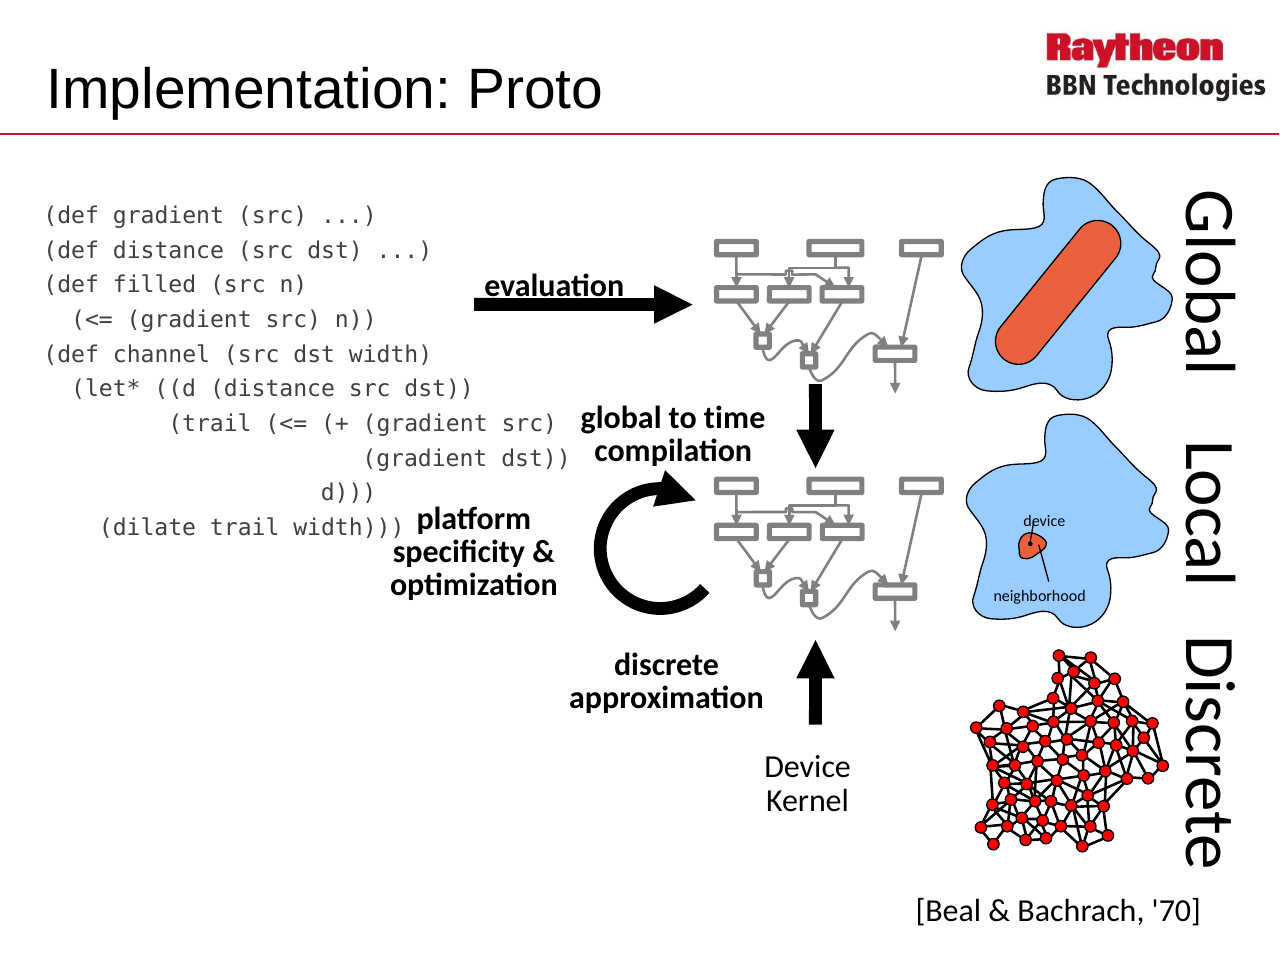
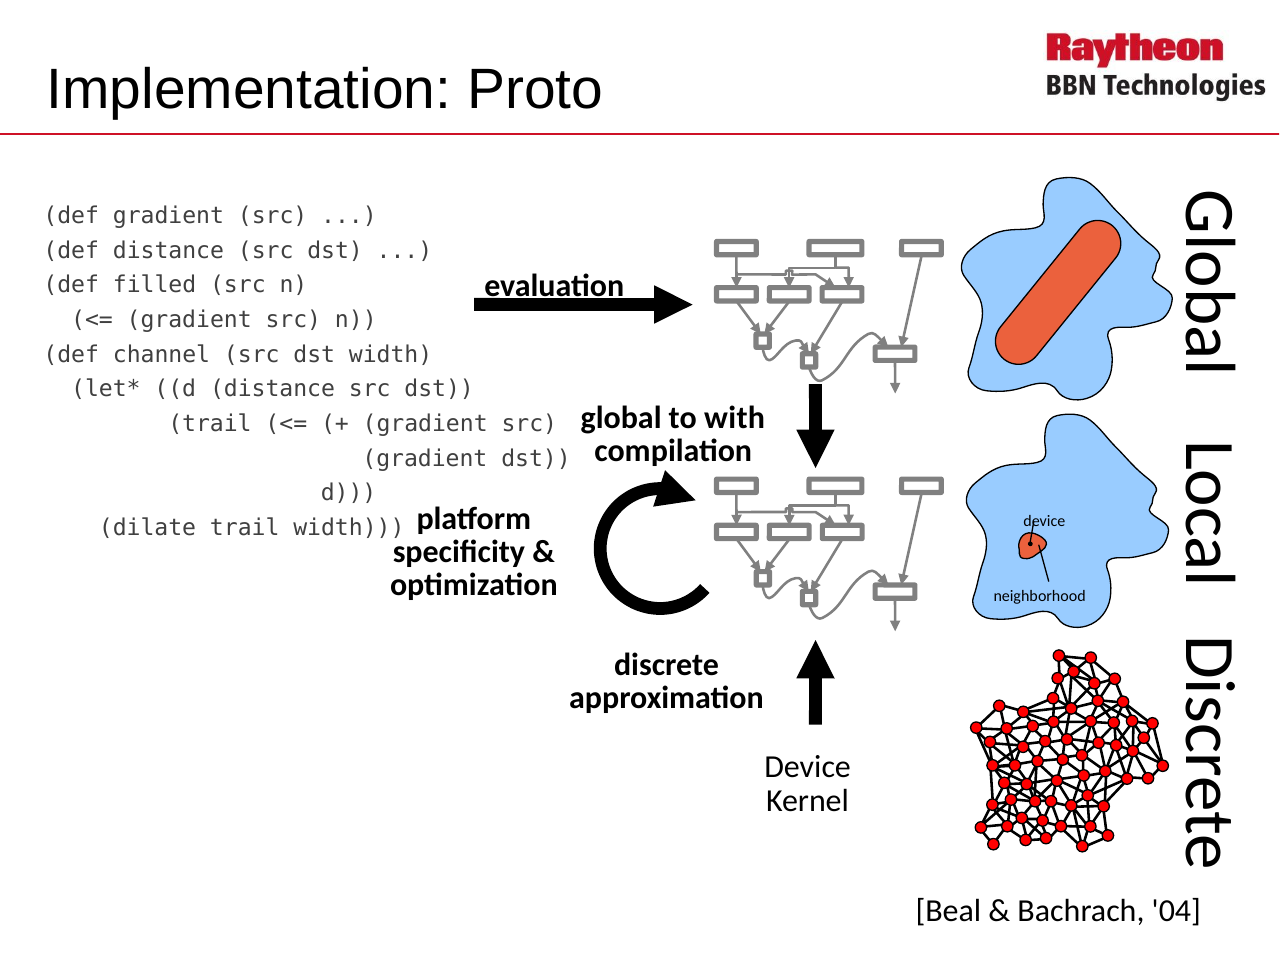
time: time -> with (735, 418)
70: 70 -> 04 (1176, 911)
